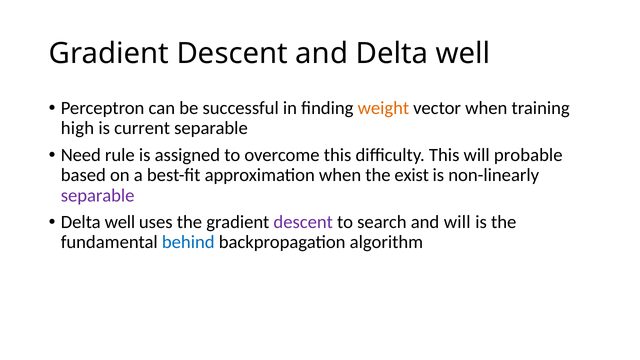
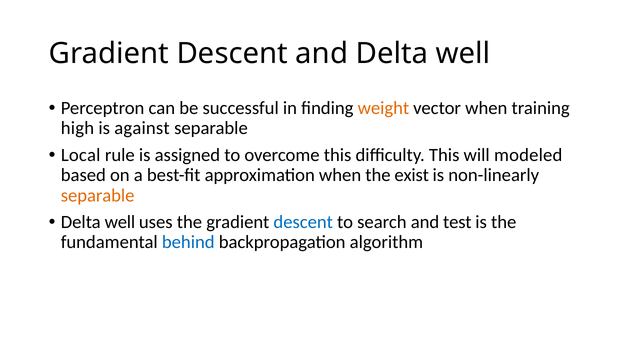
current: current -> against (142, 128)
Need: Need -> Local (81, 155)
probable: probable -> modeled (528, 155)
separable colour: purple -> orange (98, 195)
descent colour: purple -> blue (303, 222)
and will: will -> test (457, 222)
